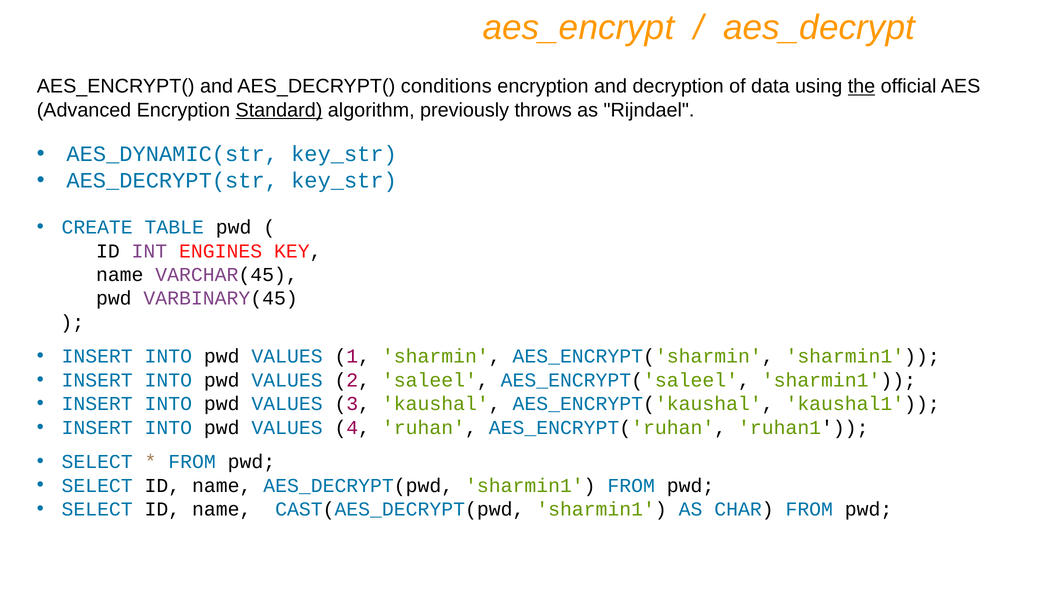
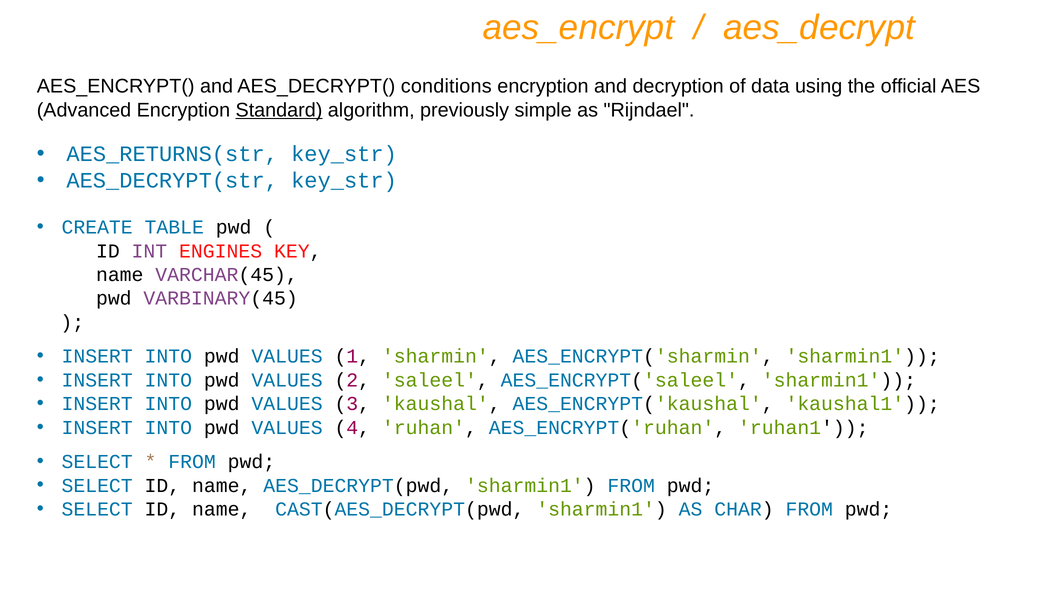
the underline: present -> none (861, 86)
throws: throws -> simple (543, 110)
AES_DYNAMIC(str: AES_DYNAMIC(str -> AES_RETURNS(str (172, 154)
